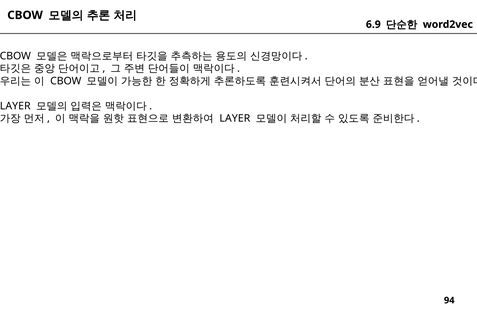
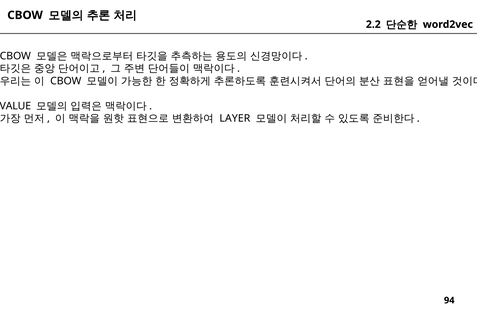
6.9: 6.9 -> 2.2 (373, 24)
LAYER: LAYER -> VALUE (15, 106)
